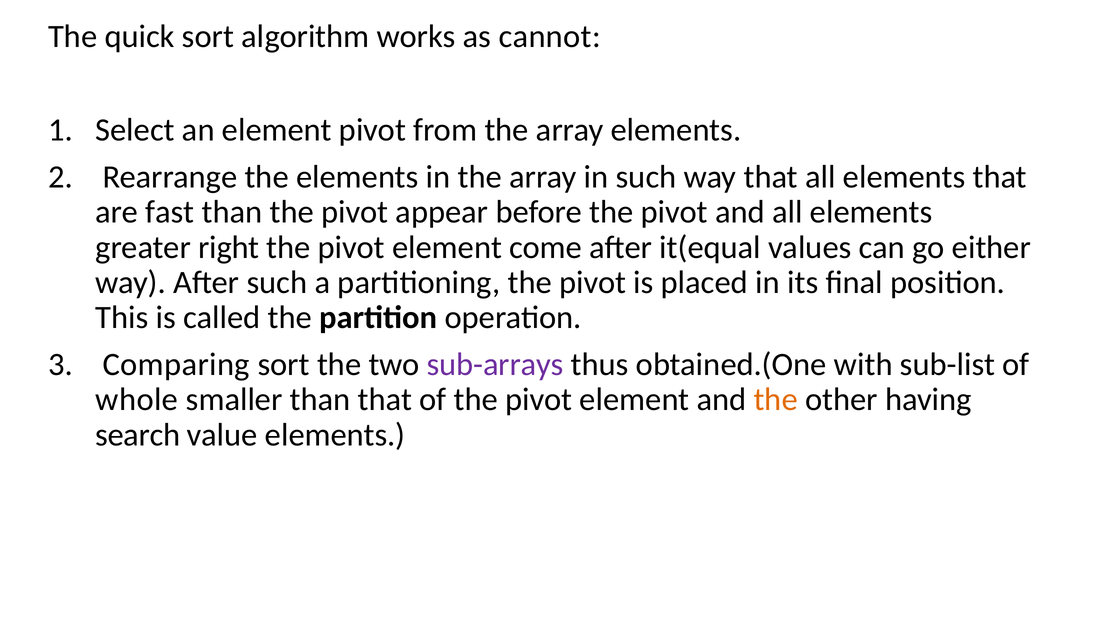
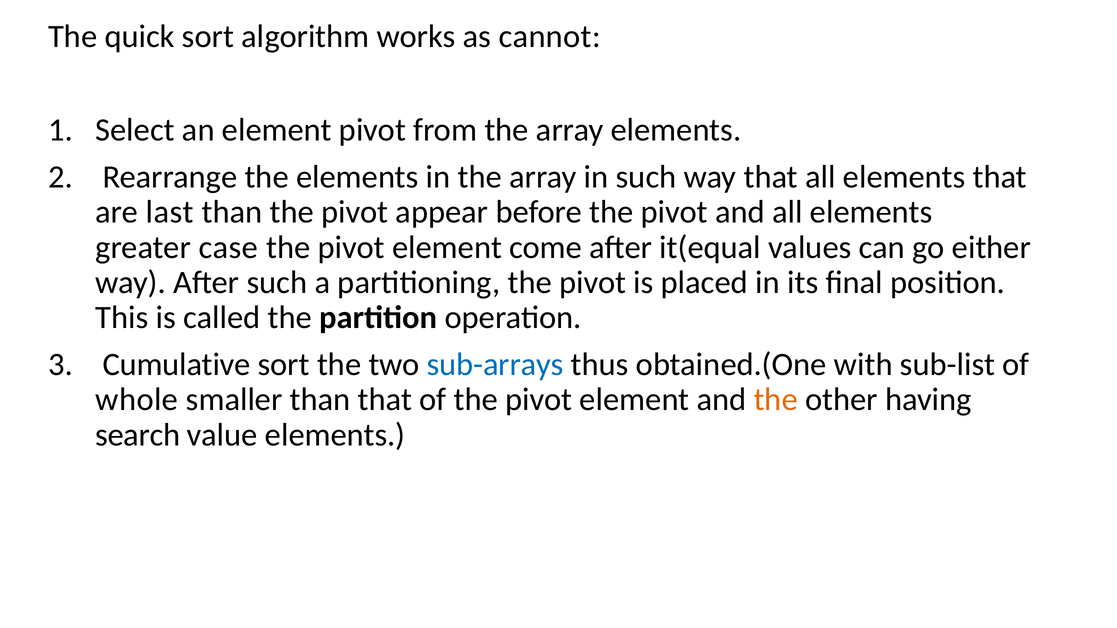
fast: fast -> last (170, 212)
right: right -> case (229, 247)
Comparing: Comparing -> Cumulative (177, 365)
sub-arrays colour: purple -> blue (495, 365)
